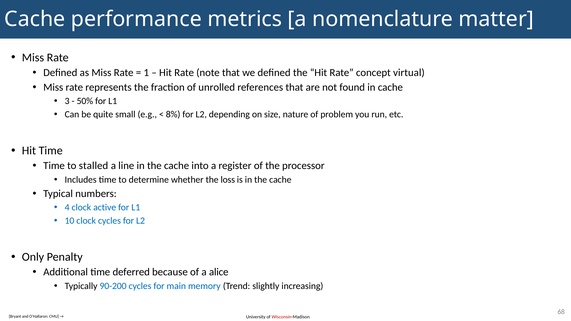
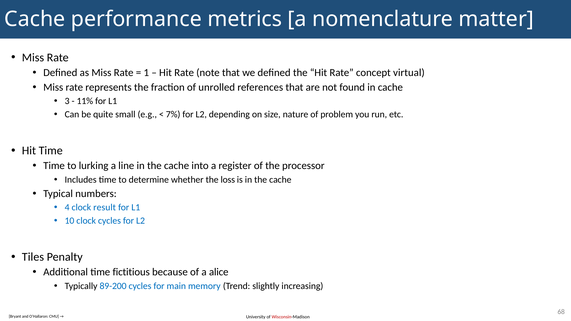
50%: 50% -> 11% (85, 101)
8%: 8% -> 7% (173, 114)
stalled: stalled -> lurking (94, 166)
active: active -> result (105, 208)
Only: Only -> Tiles (33, 257)
deferred: deferred -> fictitious (131, 272)
90-200: 90-200 -> 89-200 (113, 286)
